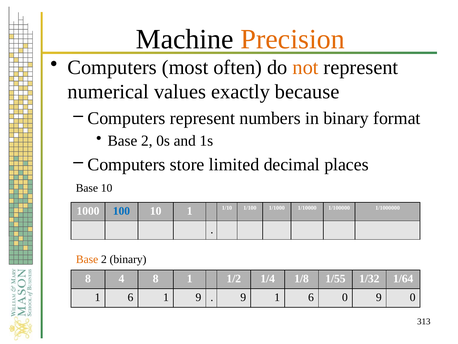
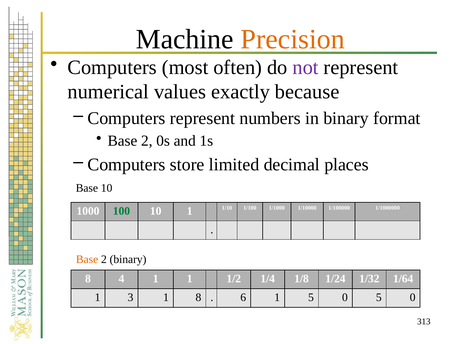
not colour: orange -> purple (306, 67)
100 colour: blue -> green (121, 211)
4 8: 8 -> 1 (156, 278)
1/55: 1/55 -> 1/24 (335, 278)
6: 6 -> 3 (131, 297)
1 9: 9 -> 8 (198, 297)
9: 9 -> 6 (243, 297)
6: 6 -> 5 (311, 297)
0 9: 9 -> 5 (379, 297)
